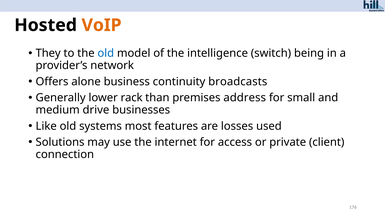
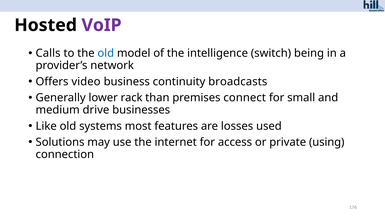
VoIP colour: orange -> purple (102, 25)
They: They -> Calls (48, 53)
alone: alone -> video (86, 81)
address: address -> connect (245, 98)
client: client -> using (327, 142)
